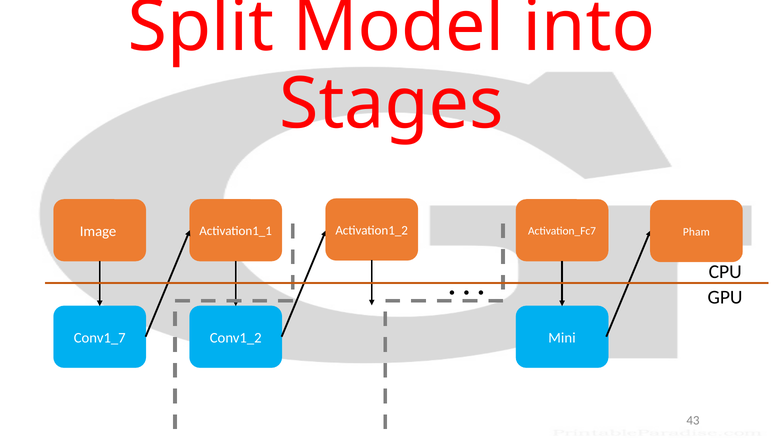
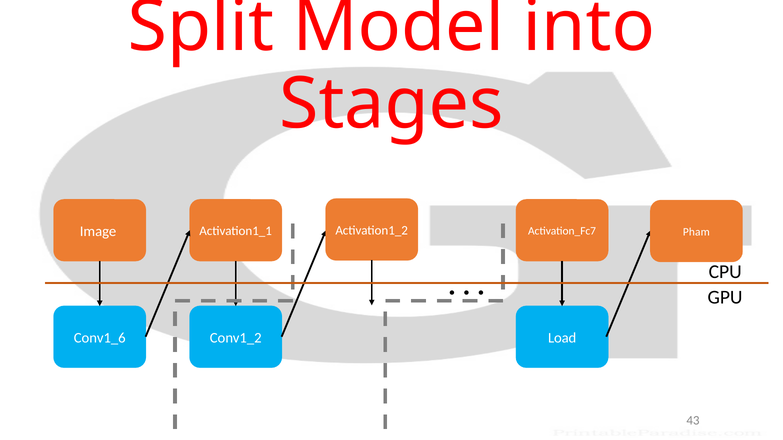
Conv1_7: Conv1_7 -> Conv1_6 (100, 338)
Mini: Mini -> Load (562, 338)
